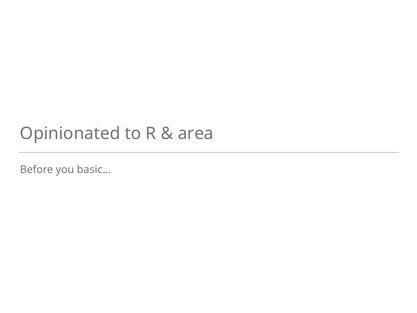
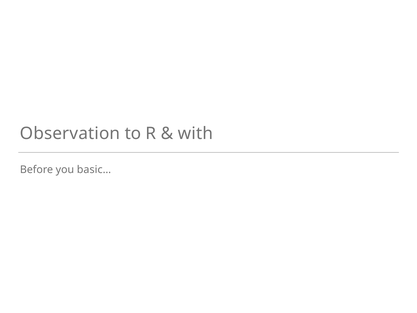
Opinionated: Opinionated -> Observation (70, 133)
area: area -> with (196, 133)
